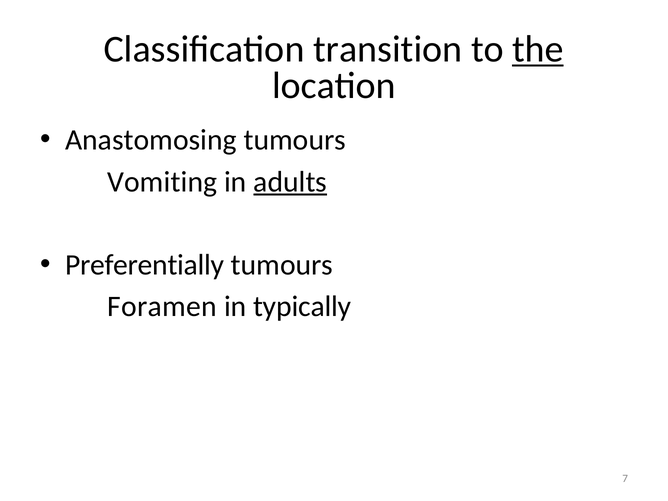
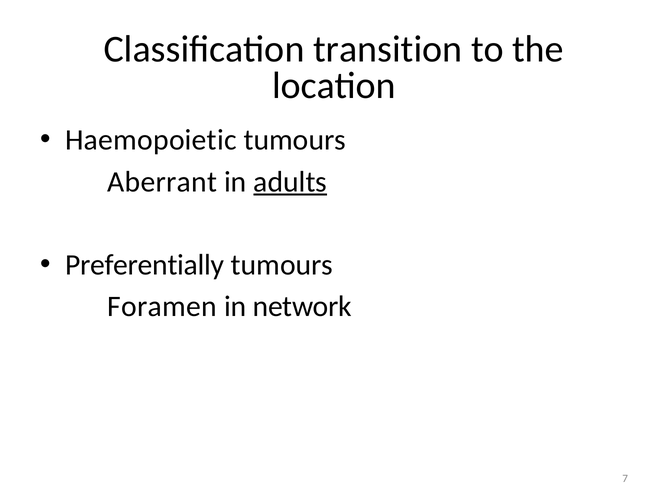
the underline: present -> none (538, 49)
Anastomosing: Anastomosing -> Haemopoietic (151, 140)
Vomiting: Vomiting -> Aberrant (162, 182)
typically: typically -> network (302, 306)
